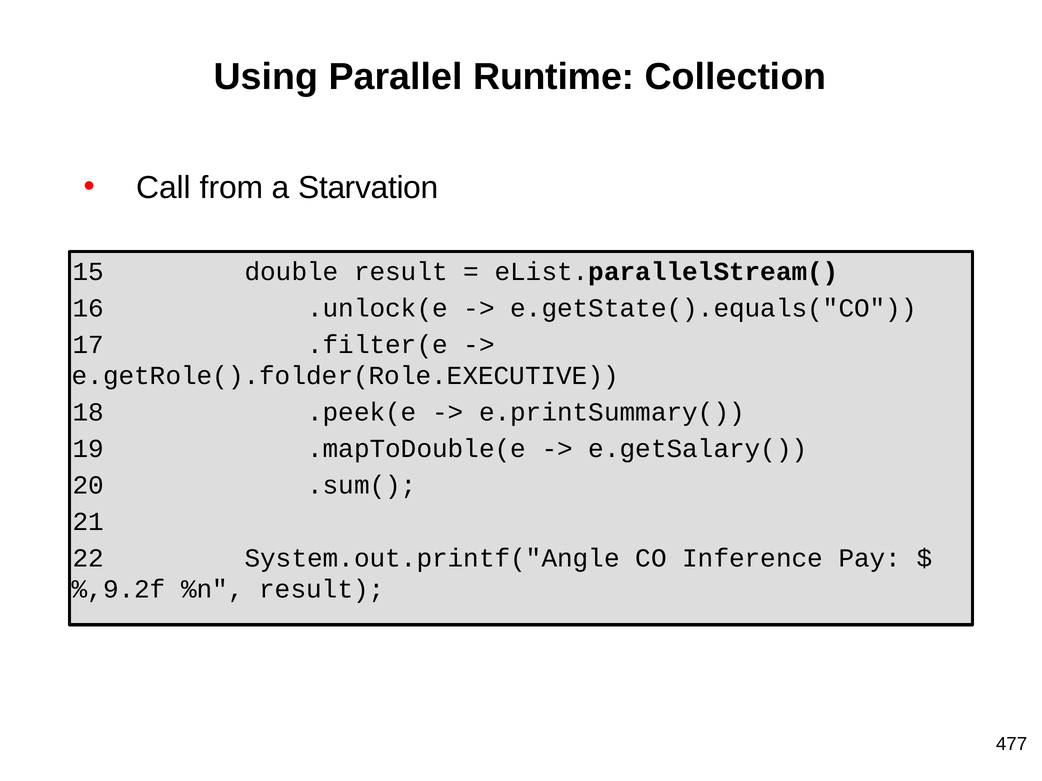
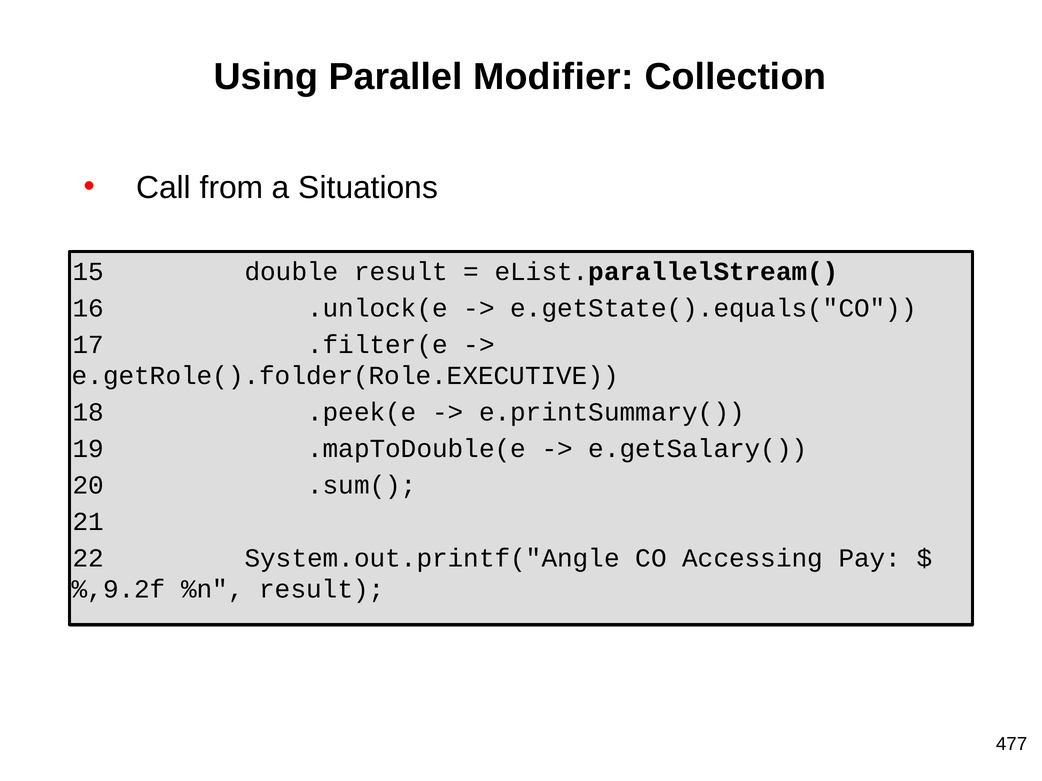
Runtime: Runtime -> Modifier (553, 77)
Starvation: Starvation -> Situations (368, 188)
Inference: Inference -> Accessing (753, 558)
